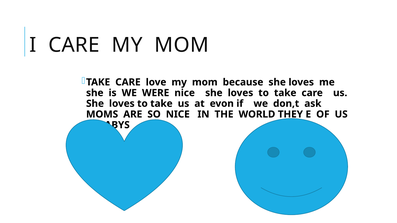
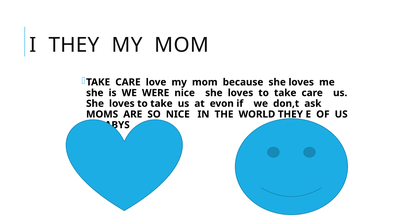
I CARE: CARE -> THEY (74, 45)
